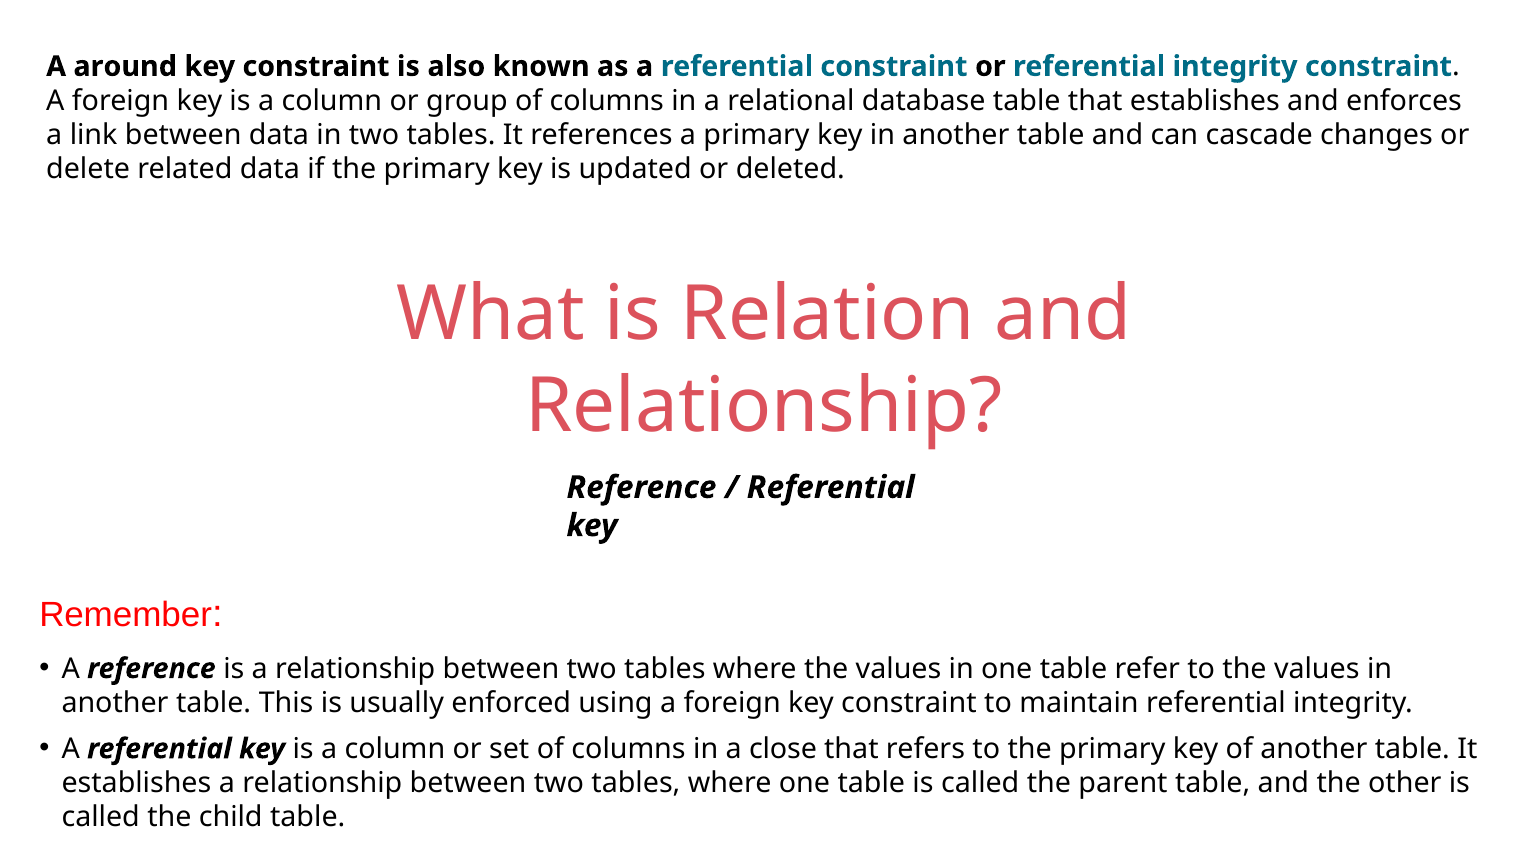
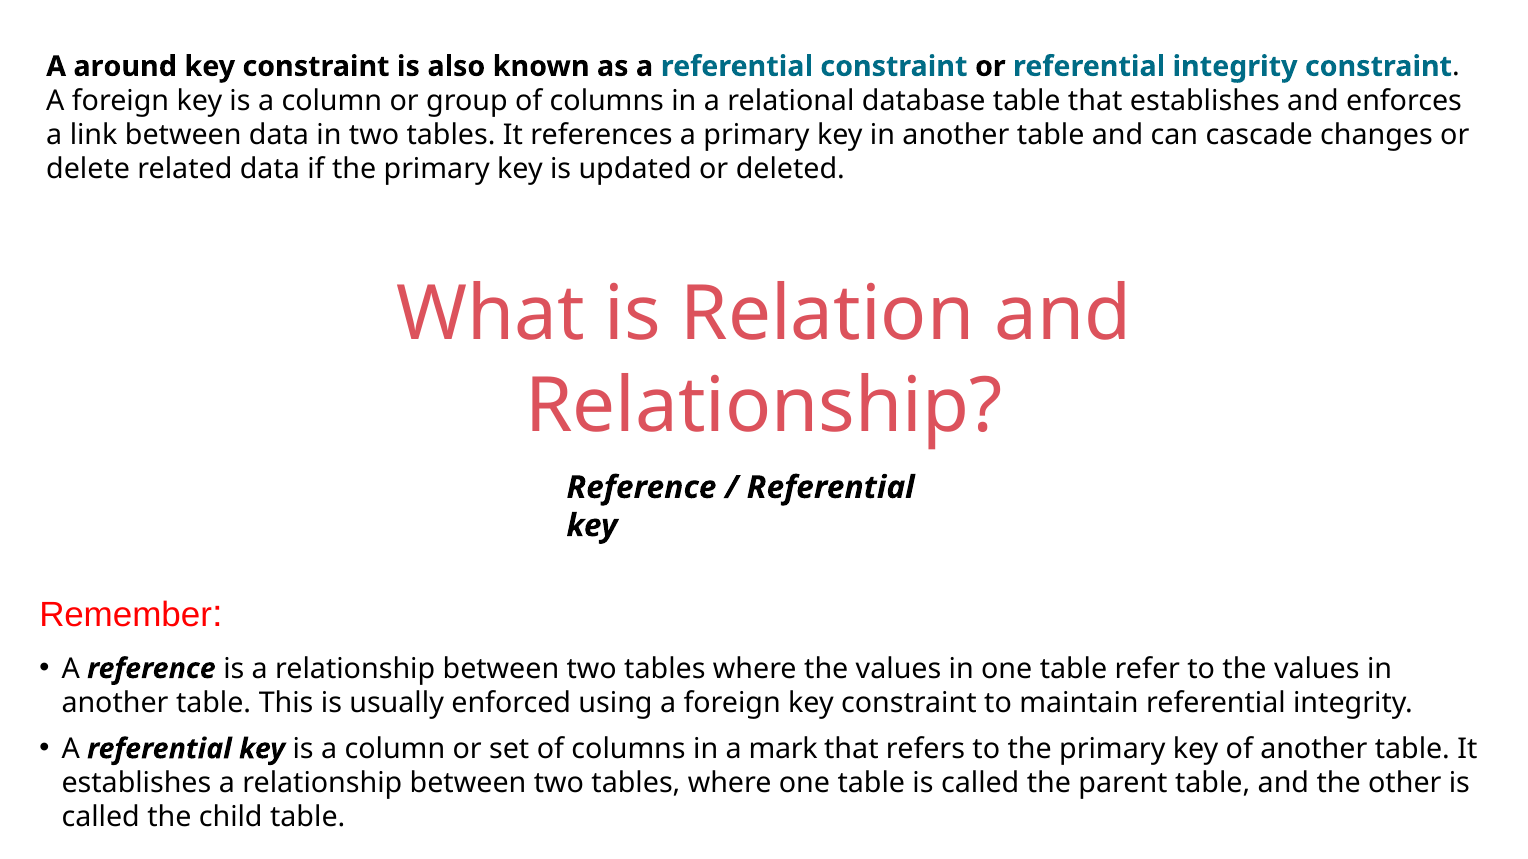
close: close -> mark (783, 749)
